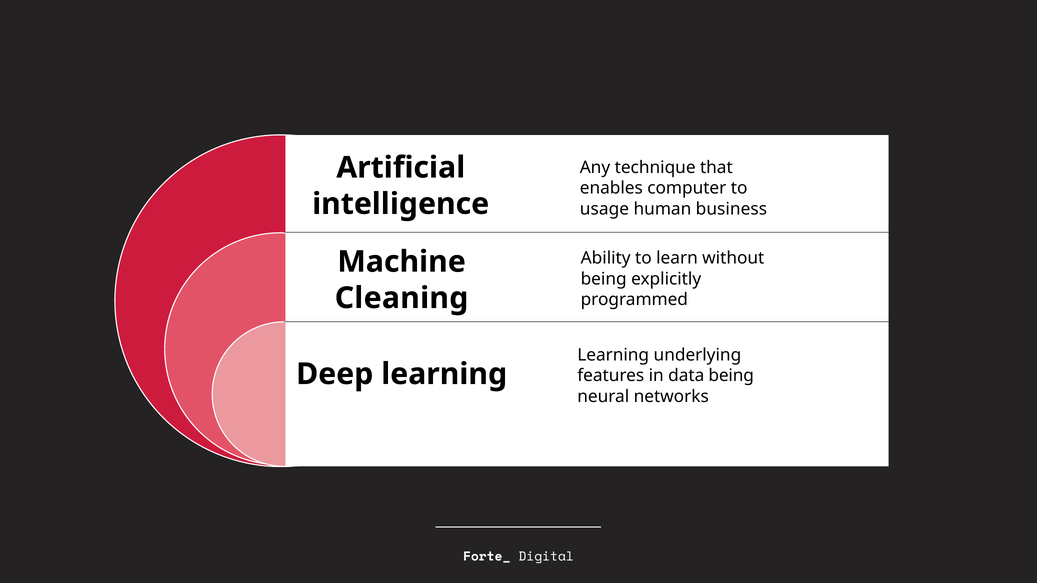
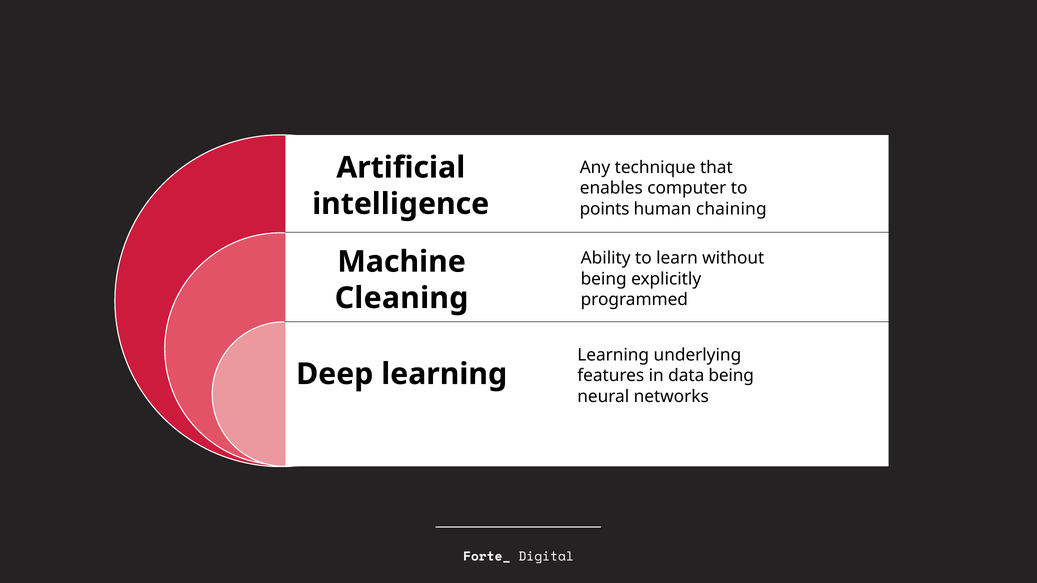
usage: usage -> points (605, 209)
business: business -> chaining (731, 209)
